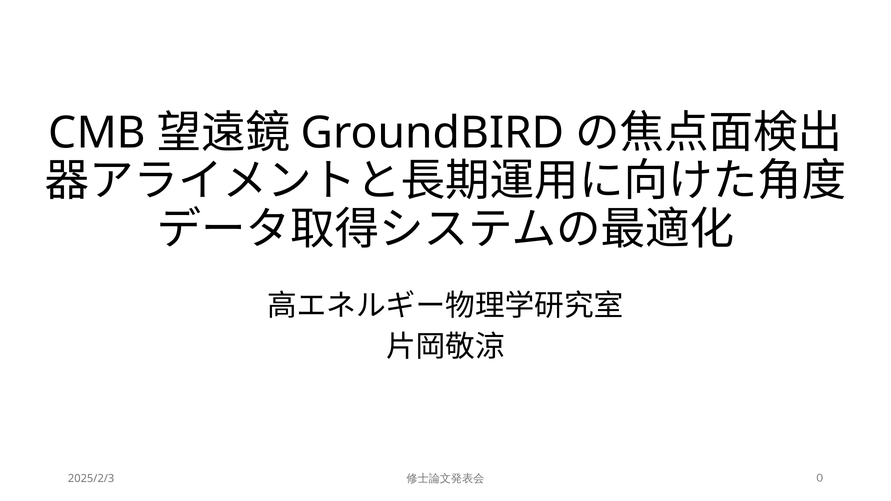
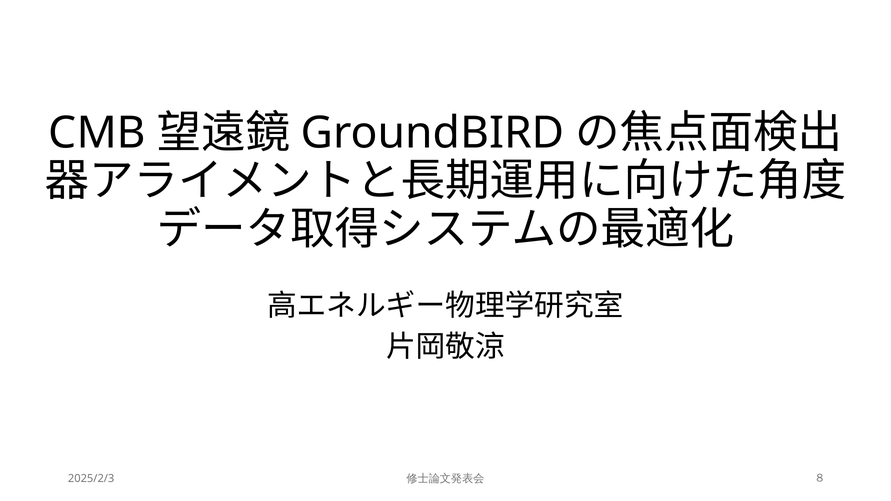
0: 0 -> 8 (820, 478)
